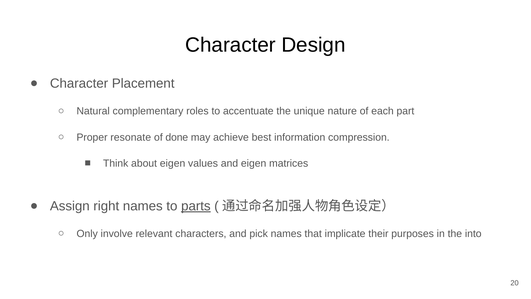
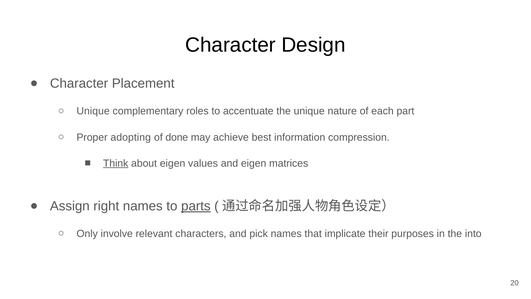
Natural: Natural -> Unique (93, 111)
resonate: resonate -> adopting (131, 137)
Think underline: none -> present (116, 163)
